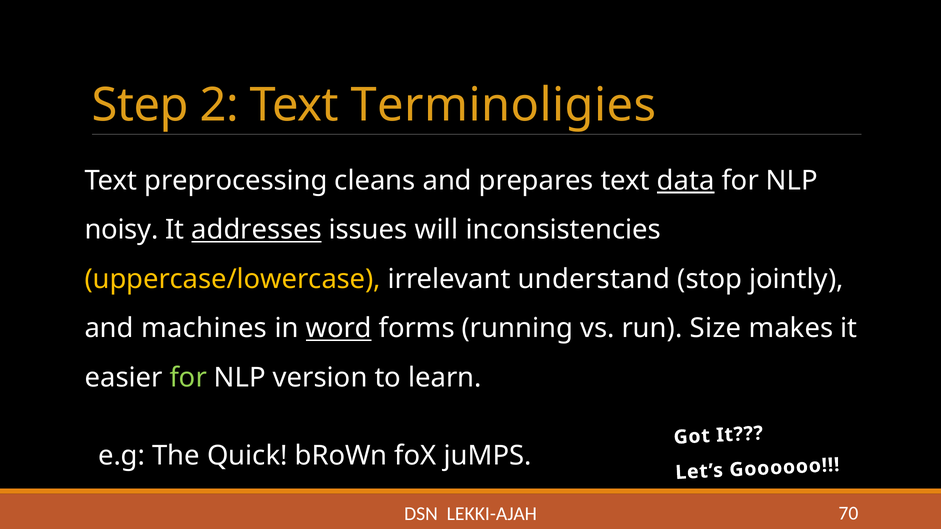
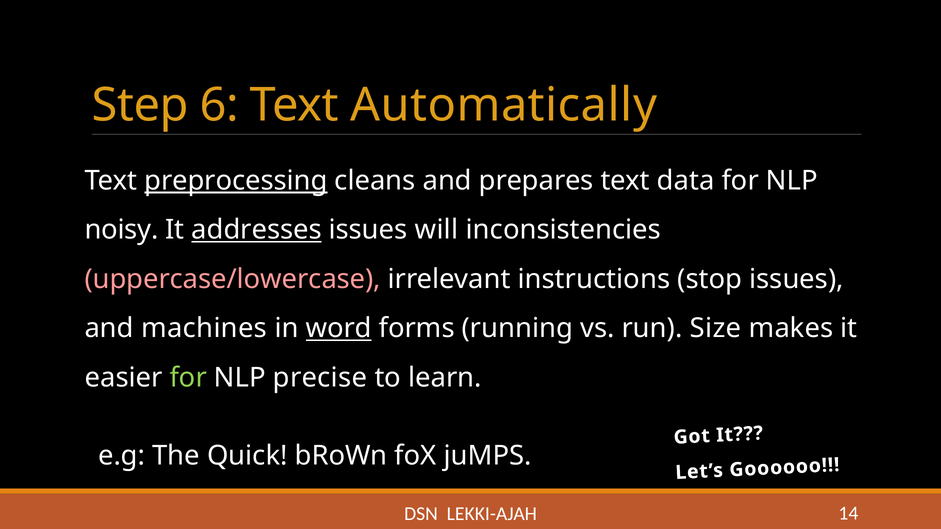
2: 2 -> 6 (219, 105)
Terminoligies: Terminoligies -> Automatically (504, 105)
preprocessing underline: none -> present (236, 181)
data underline: present -> none (686, 181)
uppercase/lowercase colour: yellow -> pink (233, 279)
understand: understand -> instructions (594, 279)
stop jointly: jointly -> issues (796, 279)
version: version -> precise (320, 378)
70: 70 -> 14 (848, 514)
